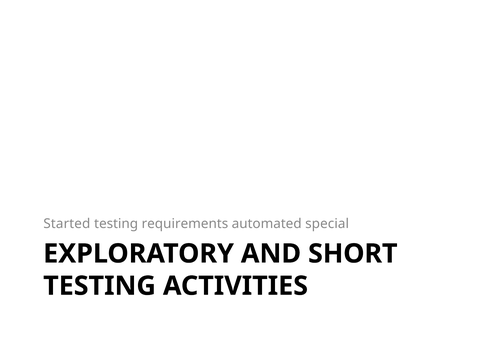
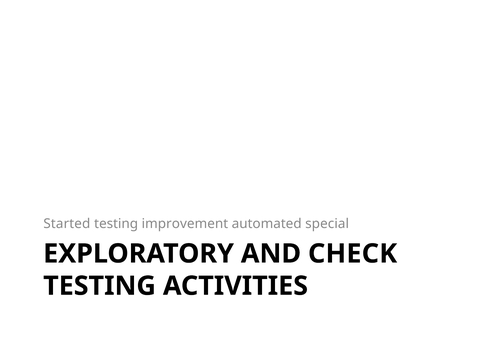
requirements: requirements -> improvement (185, 224)
SHORT: SHORT -> CHECK (353, 254)
